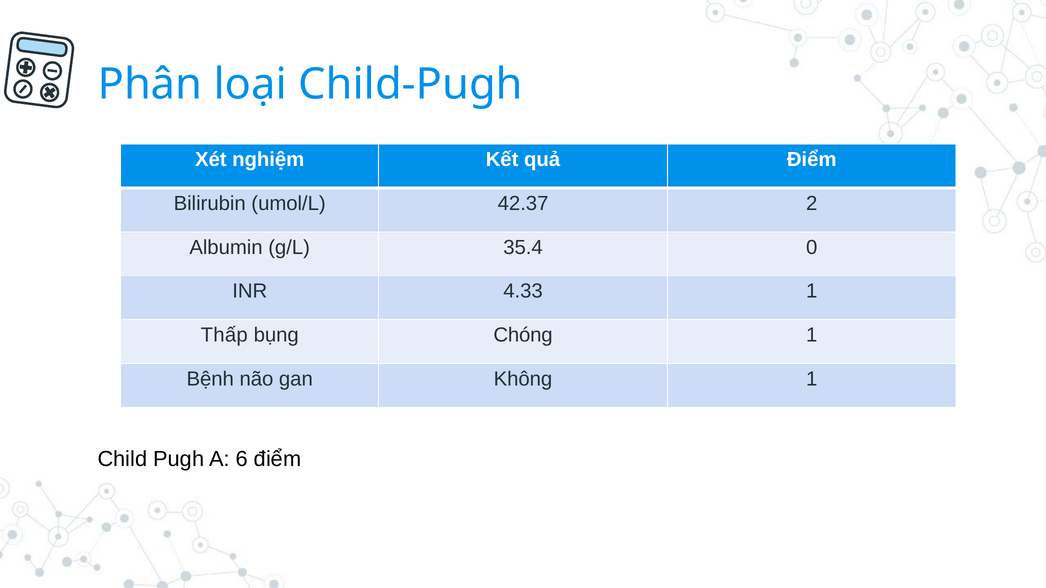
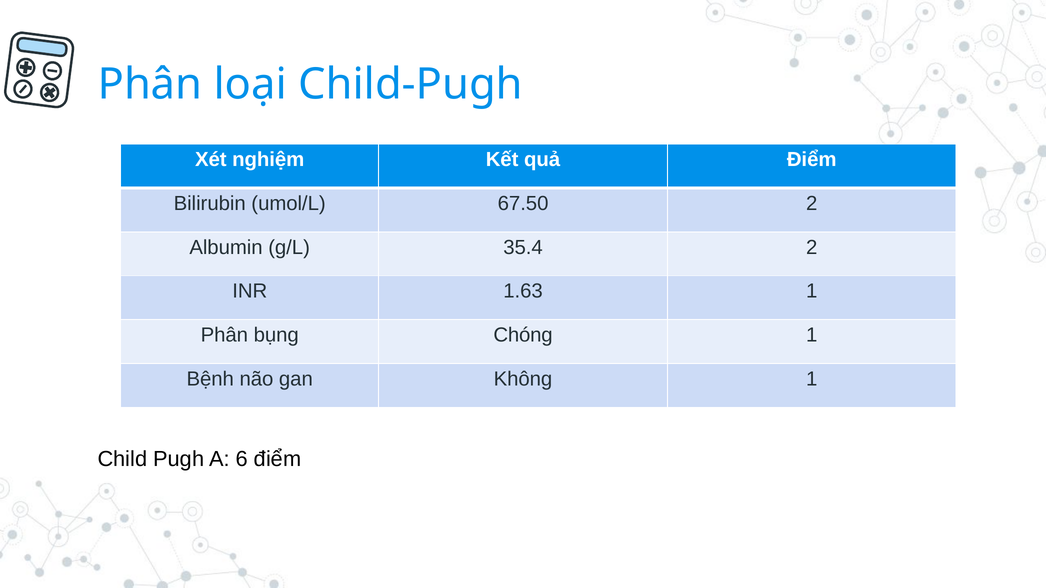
42.37: 42.37 -> 67.50 (523, 204)
35.4 0: 0 -> 2 (812, 248)
4.33: 4.33 -> 1.63 (523, 291)
Thấp: Thấp -> Phân (224, 335)
